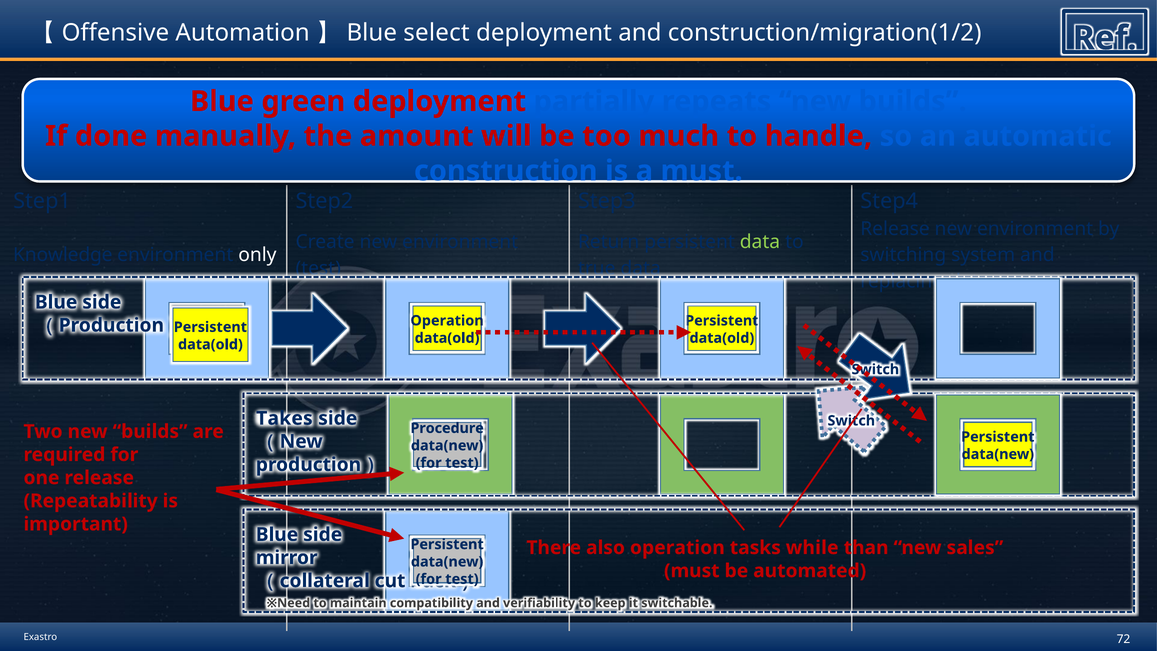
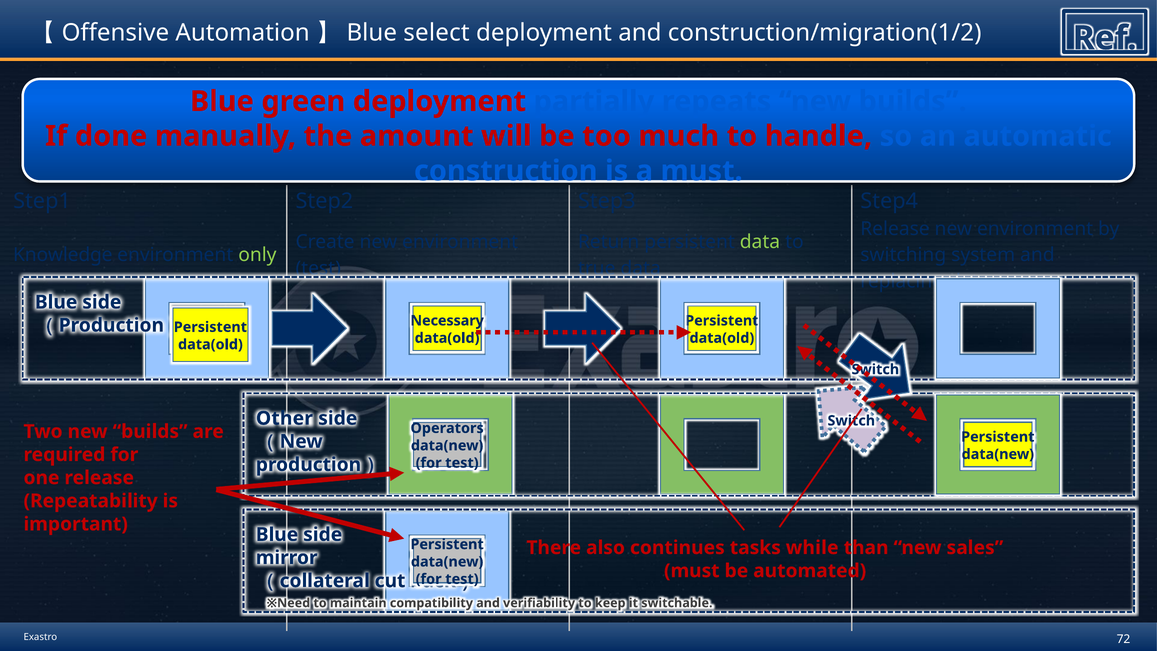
only colour: white -> light green (257, 255)
Operation: Operation -> Necessary (447, 321)
Takes: Takes -> Other (284, 418)
Procedure: Procedure -> Operators (447, 428)
also operation: operation -> continues (677, 548)
